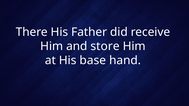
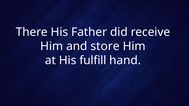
base: base -> fulfill (93, 60)
